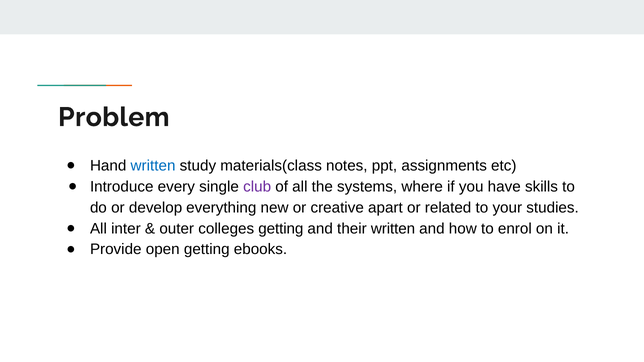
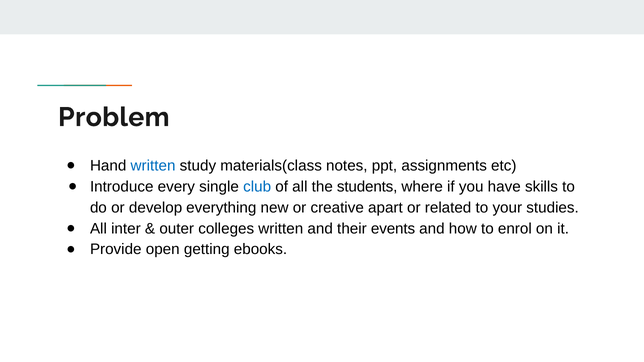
club colour: purple -> blue (257, 187)
systems: systems -> students (367, 187)
colleges getting: getting -> written (281, 229)
their written: written -> events (393, 229)
